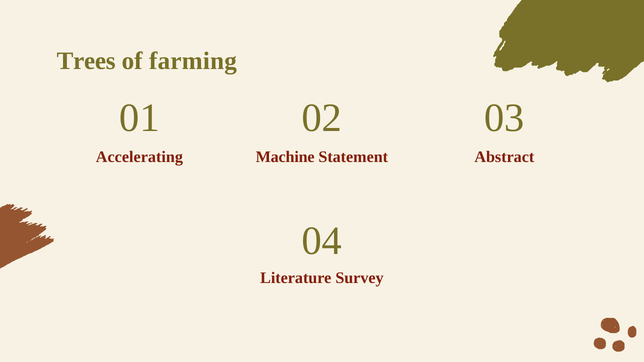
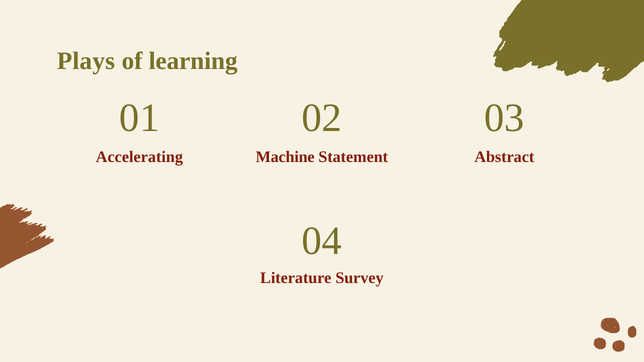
Trees: Trees -> Plays (86, 61)
farming: farming -> learning (193, 61)
